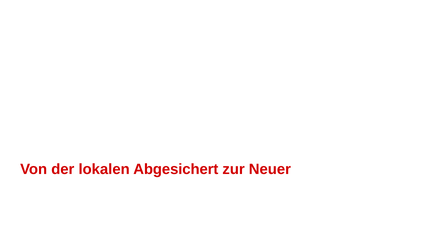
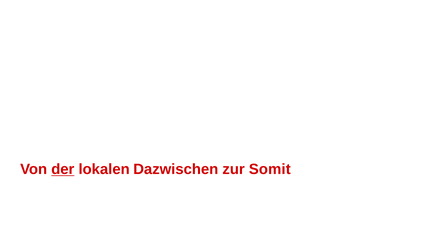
der underline: none -> present (63, 169)
Abgesichert: Abgesichert -> Dazwischen (176, 169)
Neuer: Neuer -> Somit (270, 169)
